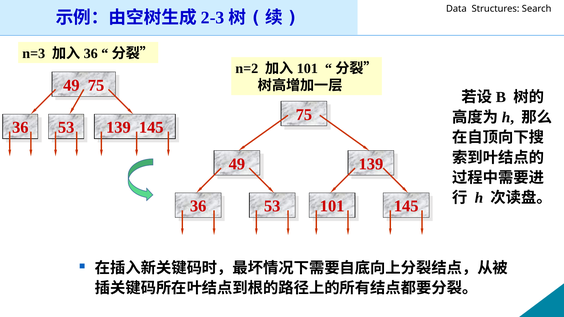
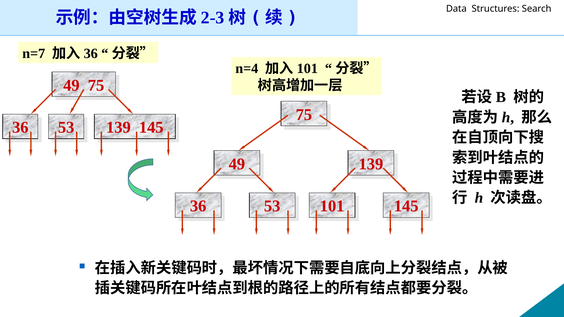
n=3: n=3 -> n=7 (34, 54)
n=2: n=2 -> n=4 (247, 69)
